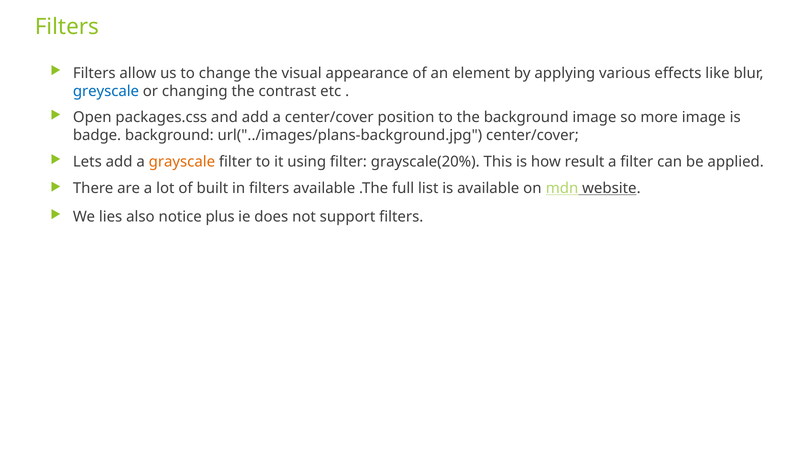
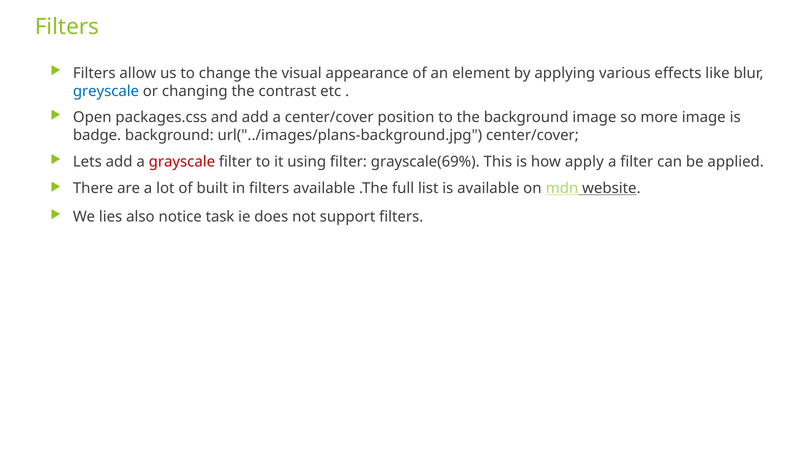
grayscale colour: orange -> red (182, 162)
grayscale(20%: grayscale(20% -> grayscale(69% (425, 162)
result: result -> apply (584, 162)
plus: plus -> task (220, 217)
